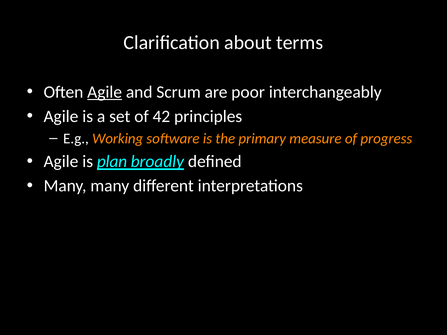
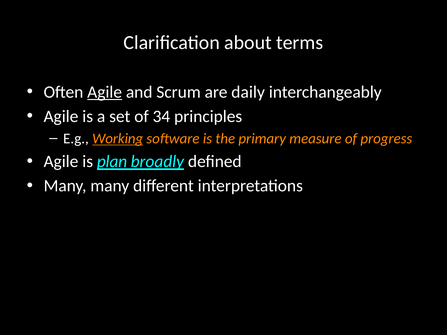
poor: poor -> daily (248, 92)
42: 42 -> 34 (161, 116)
Working underline: none -> present (118, 139)
